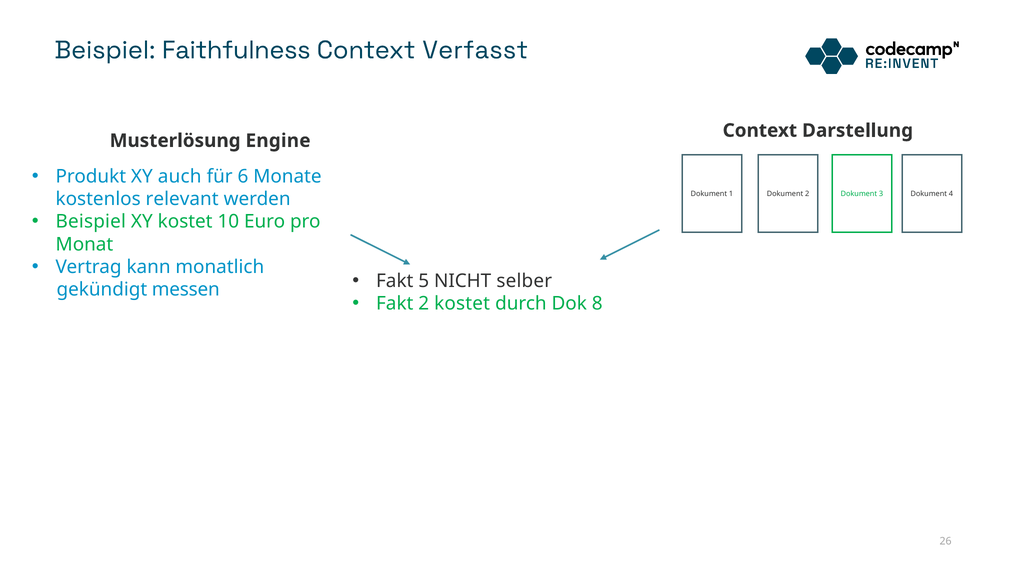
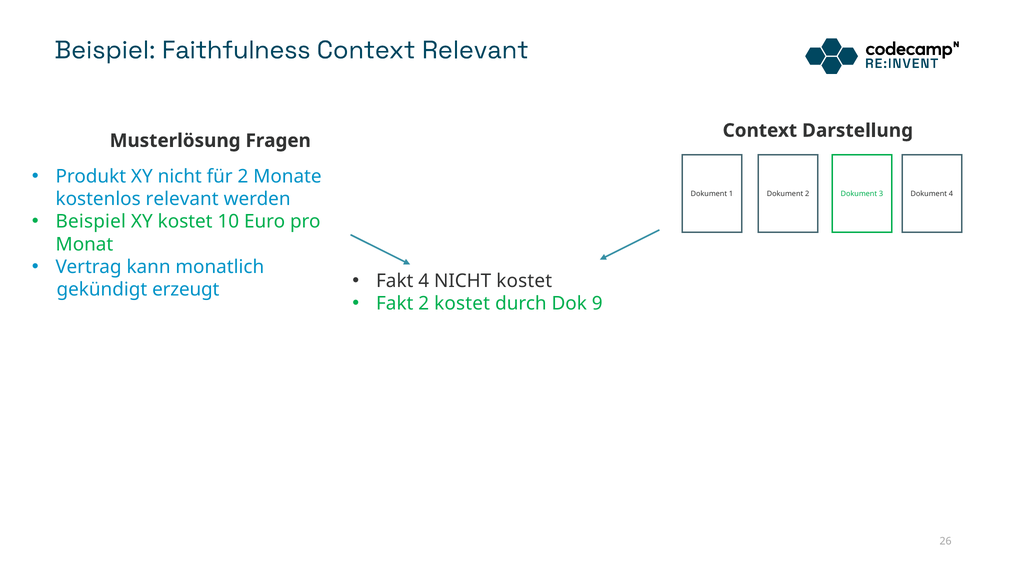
Context Verfasst: Verfasst -> Relevant (475, 50)
Engine: Engine -> Fragen (278, 141)
XY auch: auch -> nicht (180, 177)
für 6: 6 -> 2 (243, 177)
Fakt 5: 5 -> 4 (424, 281)
NICHT selber: selber -> kostet (524, 281)
messen: messen -> erzeugt (186, 290)
8: 8 -> 9 (597, 304)
